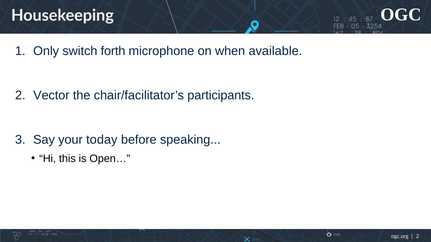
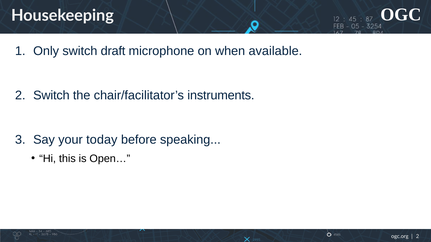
forth: forth -> draft (113, 51)
2 Vector: Vector -> Switch (51, 96)
participants: participants -> instruments (221, 96)
